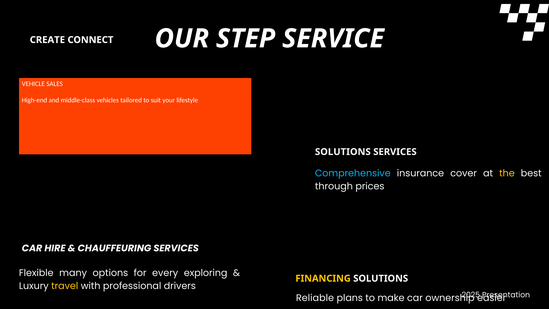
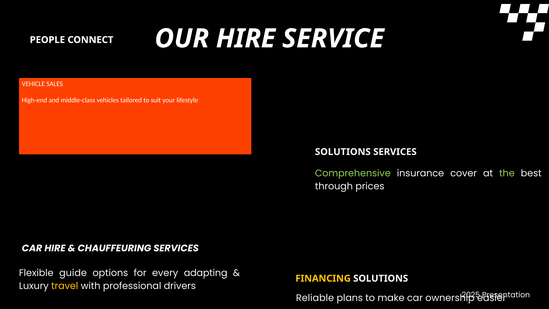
OUR STEP: STEP -> HIRE (246, 39)
CREATE: CREATE -> PEOPLE (47, 40)
Comprehensive colour: light blue -> light green (353, 173)
the colour: yellow -> light green (507, 173)
many: many -> guide (73, 273)
exploring: exploring -> adapting (206, 273)
